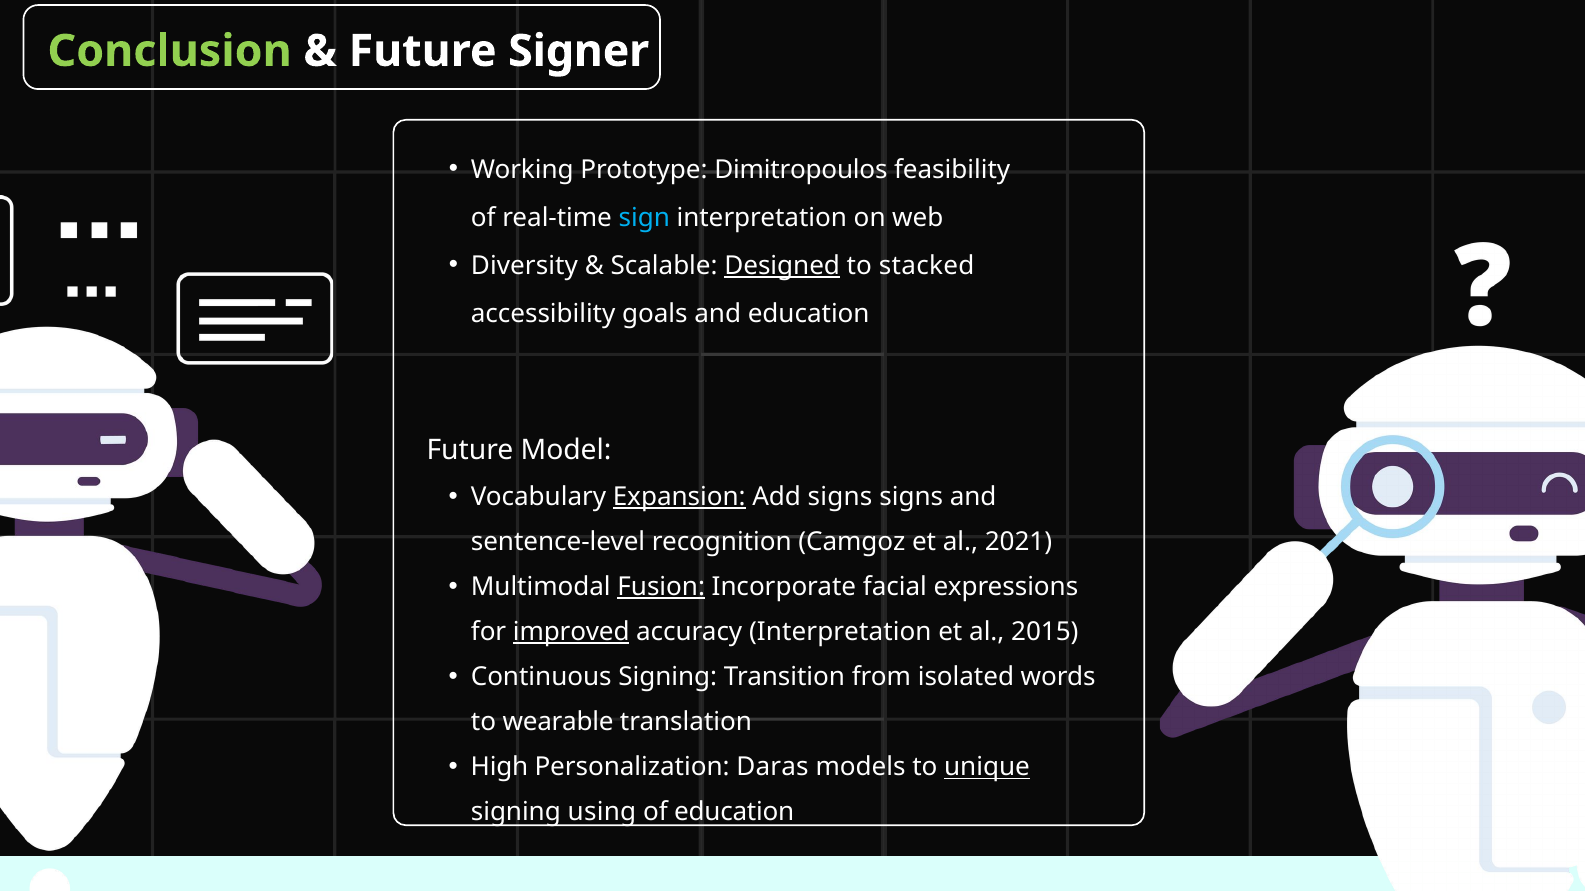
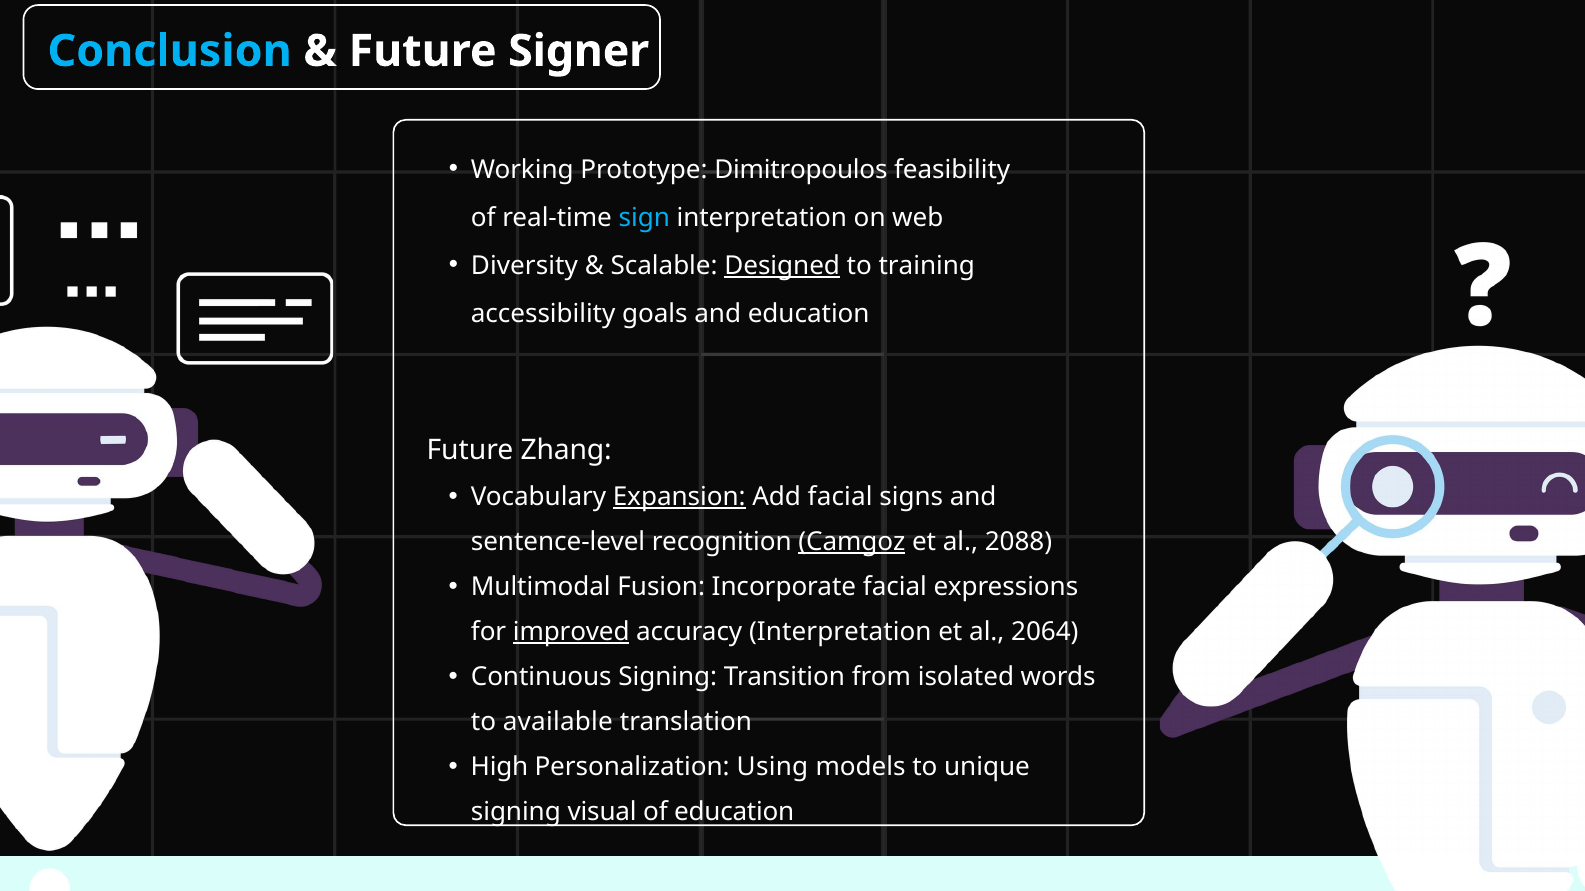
Conclusion colour: light green -> light blue (170, 51)
stacked: stacked -> training (927, 266)
Model: Model -> Zhang (566, 451)
Add signs: signs -> facial (840, 497)
Camgoz underline: none -> present (852, 542)
2021: 2021 -> 2088 (1018, 542)
Fusion underline: present -> none (661, 587)
2015: 2015 -> 2064 (1045, 632)
wearable: wearable -> available (558, 723)
Daras: Daras -> Using (772, 768)
unique underline: present -> none (987, 768)
using: using -> visual (602, 813)
